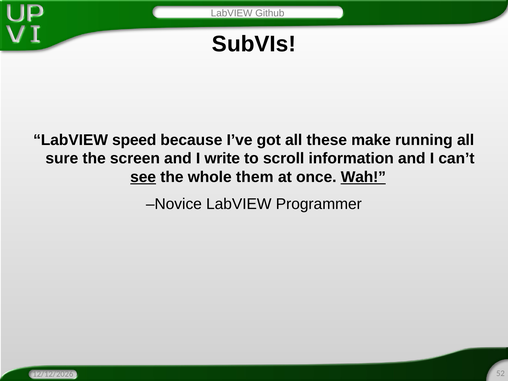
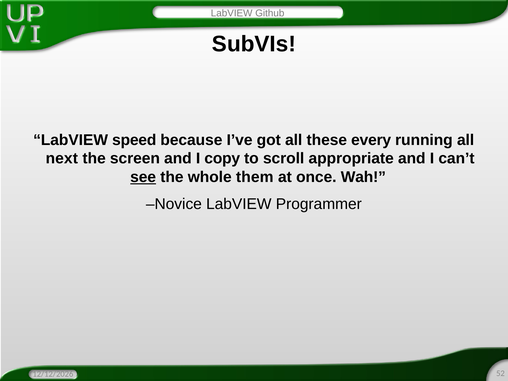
make: make -> every (371, 140)
sure: sure -> next (62, 159)
write: write -> copy (222, 159)
information: information -> appropriate (351, 159)
Wah underline: present -> none (363, 177)
